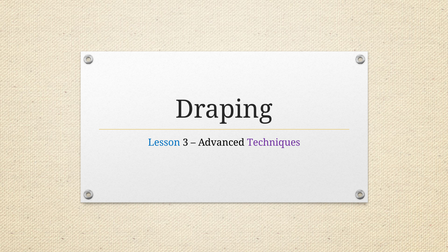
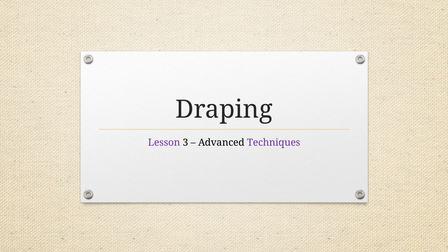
Lesson colour: blue -> purple (164, 143)
